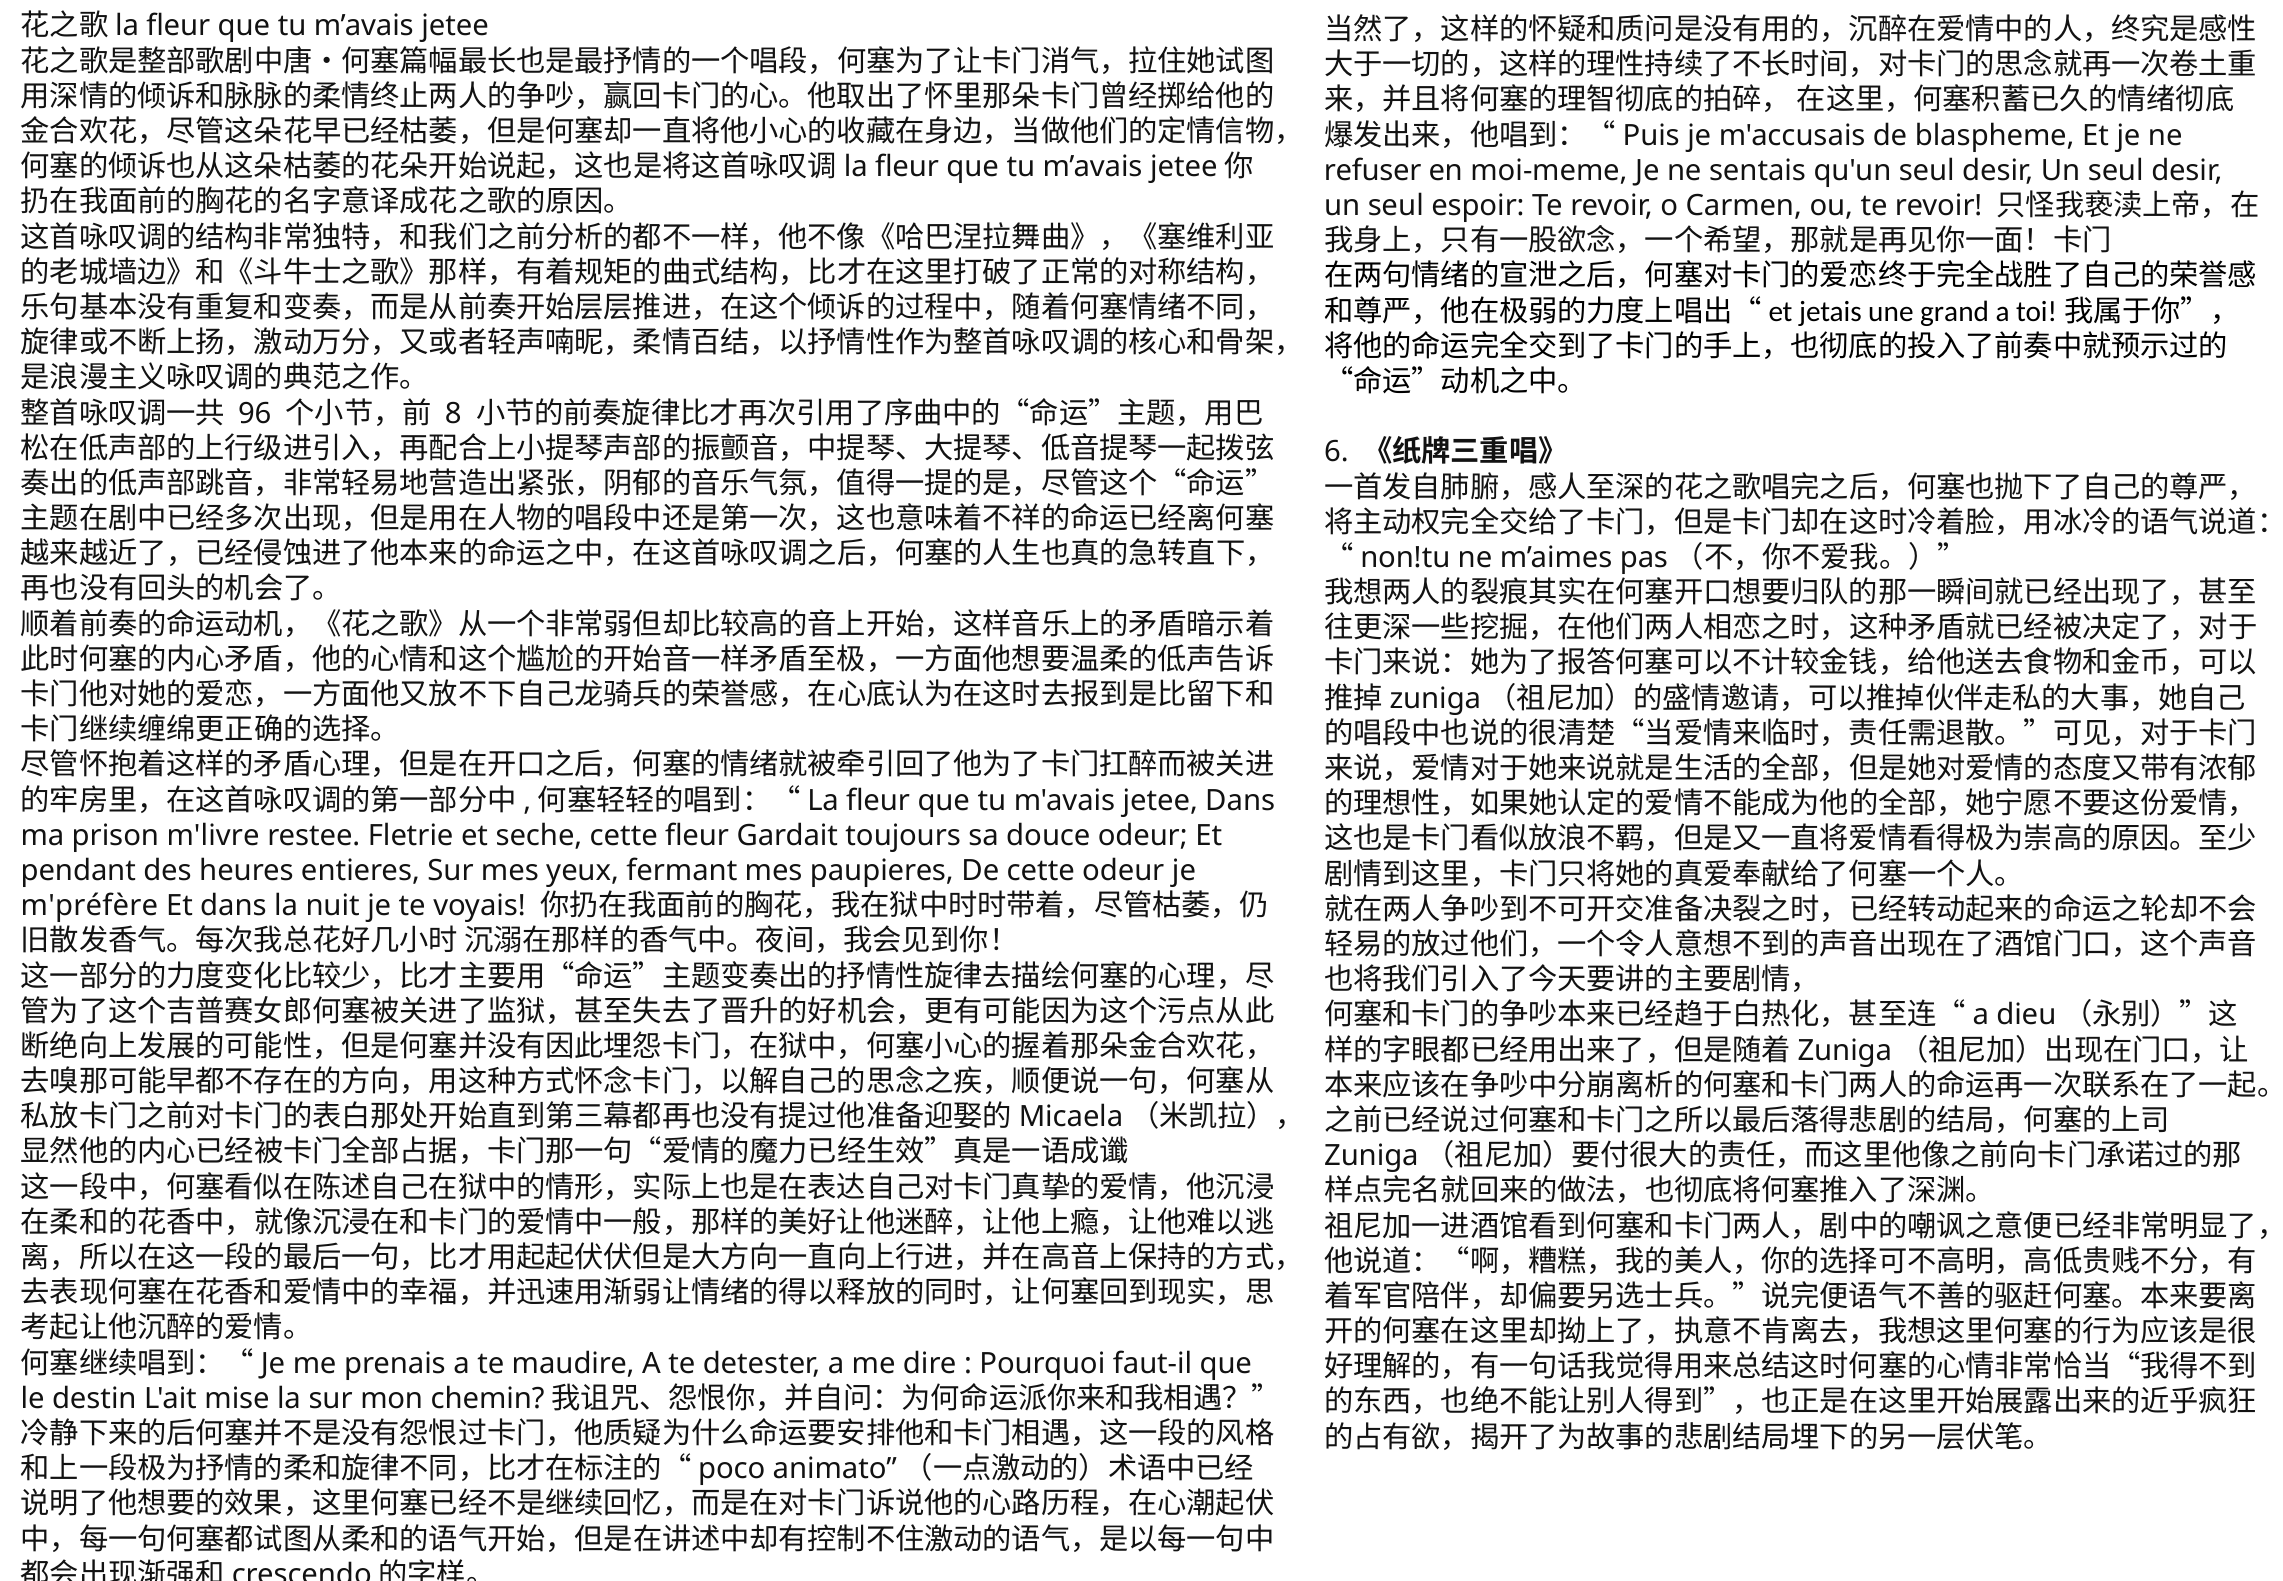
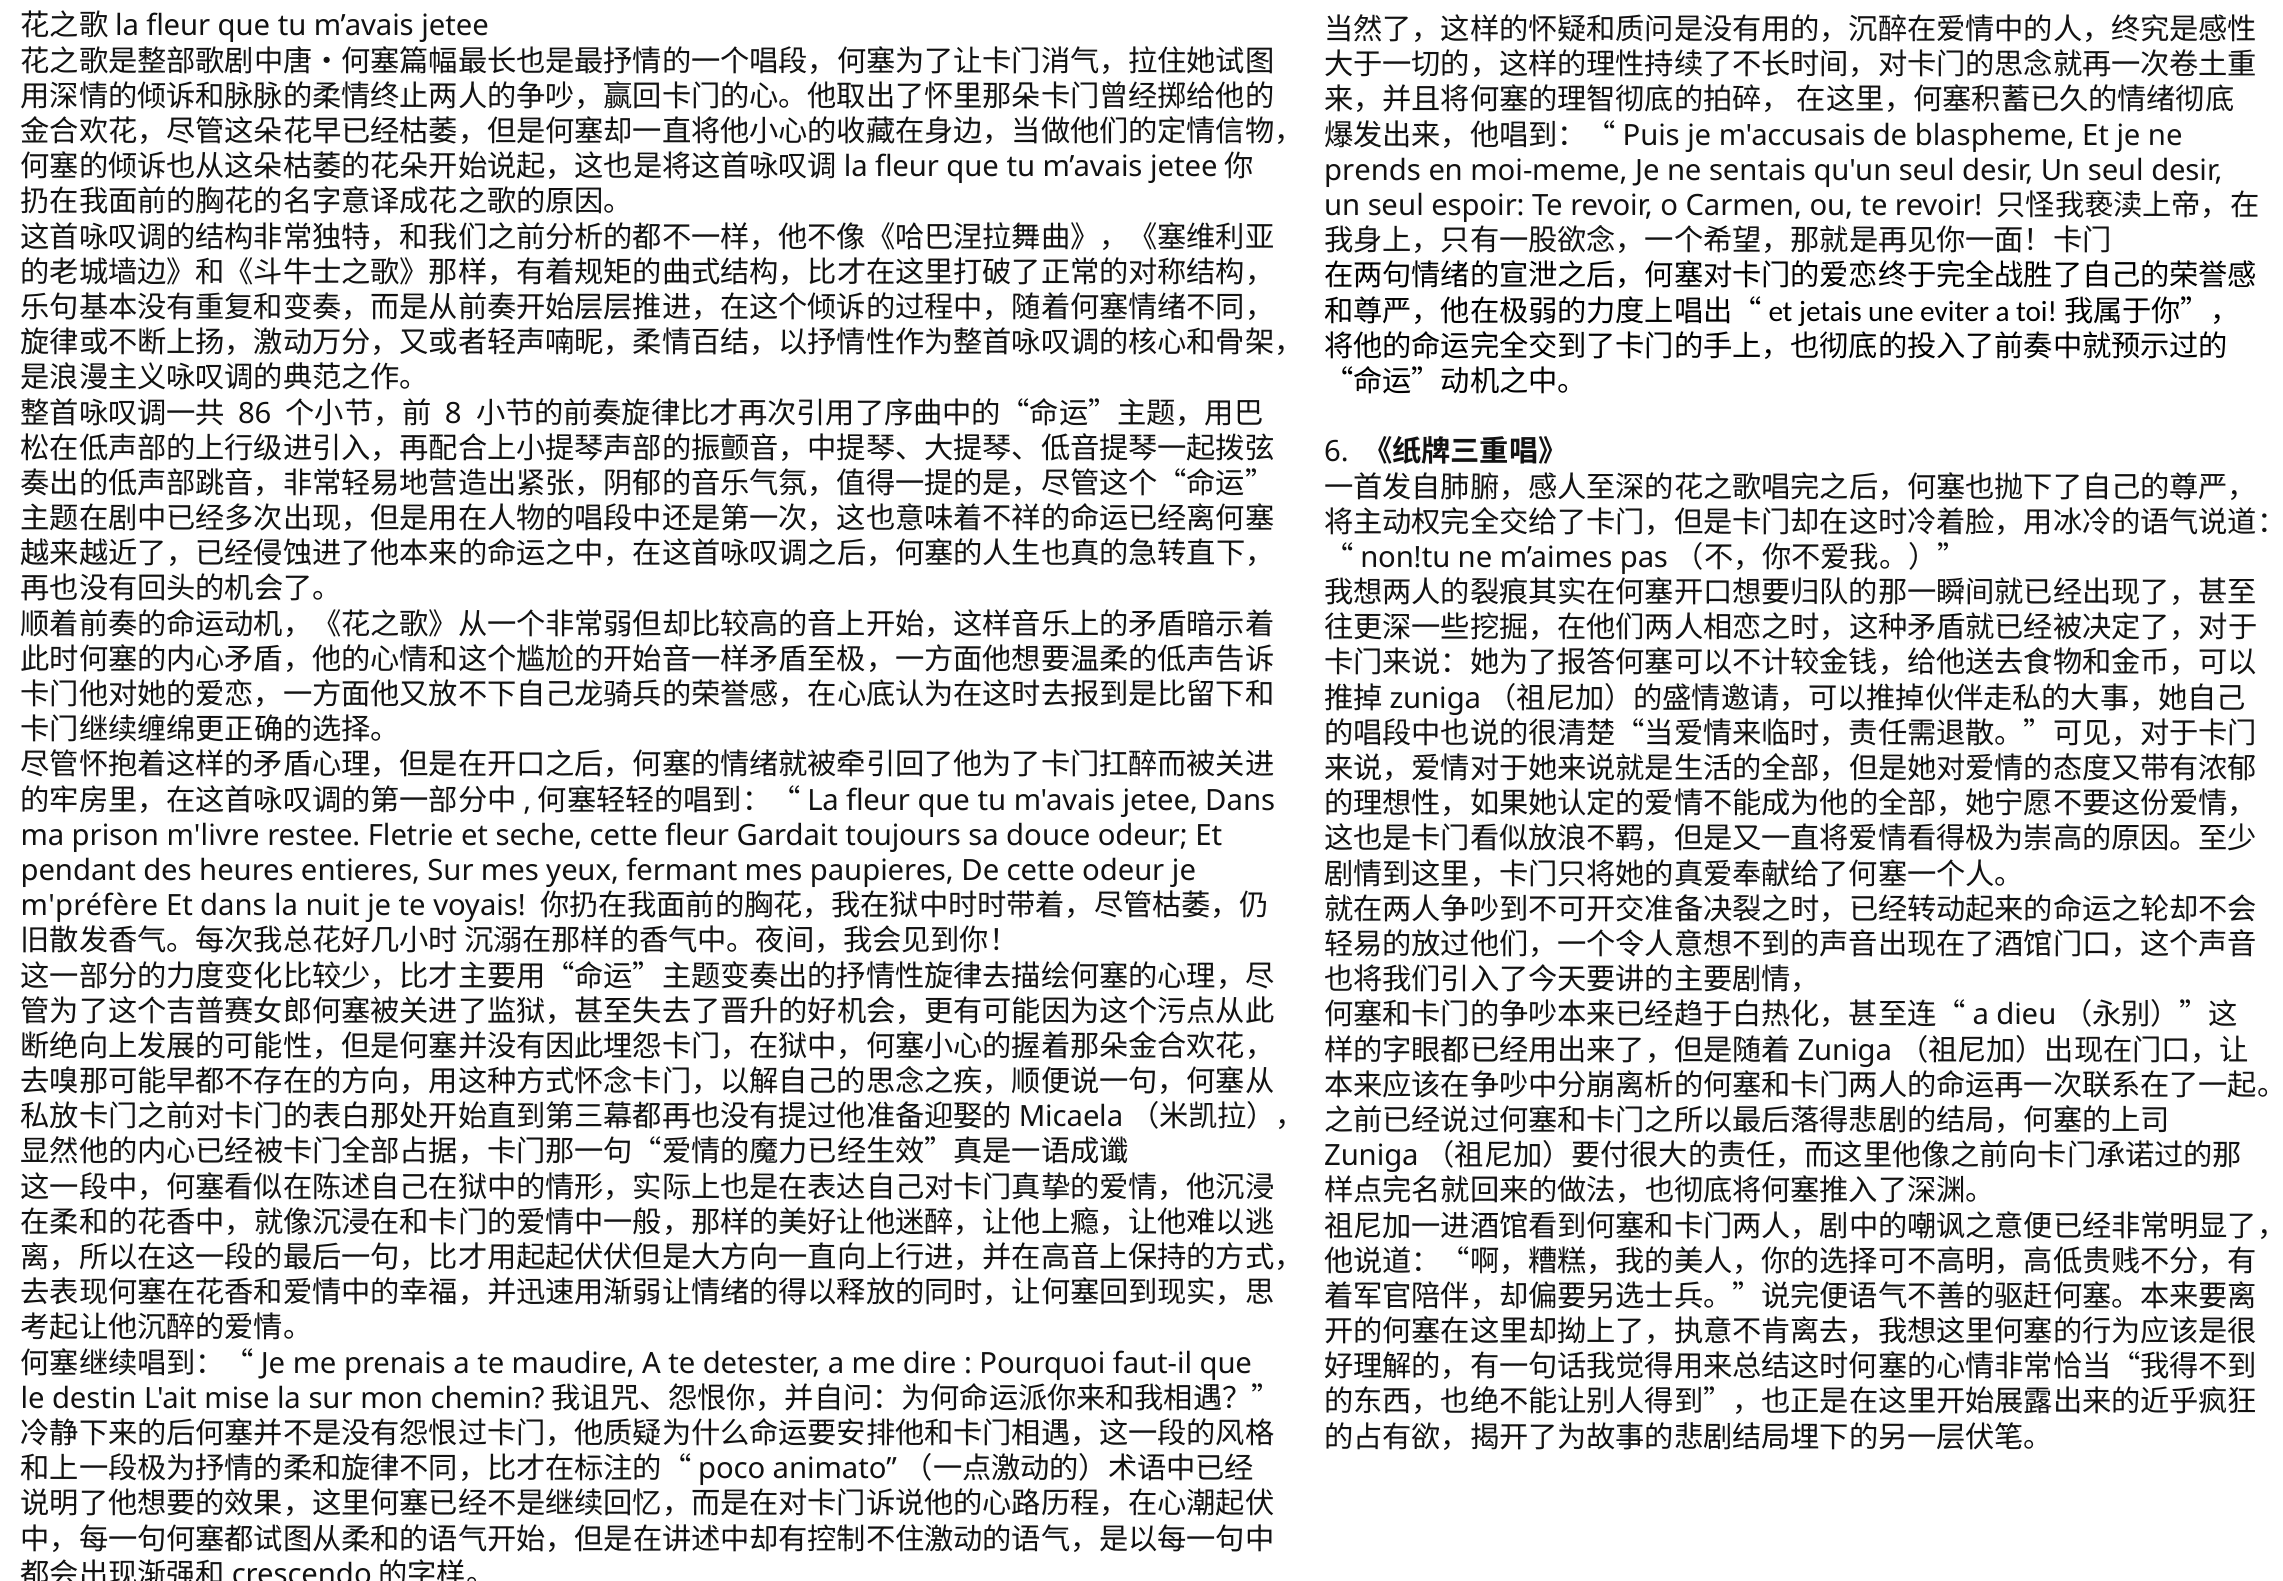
refuser: refuser -> prends (1373, 171)
grand: grand -> eviter (1955, 311)
96: 96 -> 86 (255, 413)
